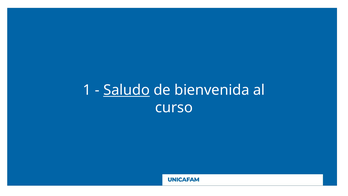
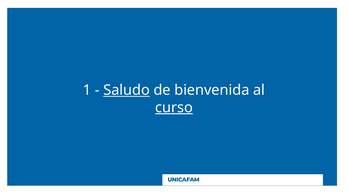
curso underline: none -> present (174, 107)
